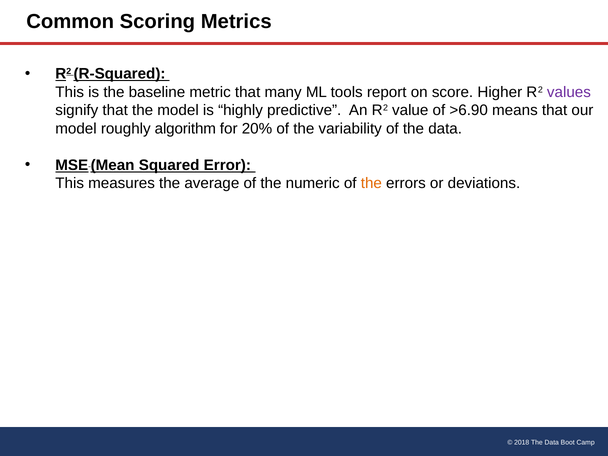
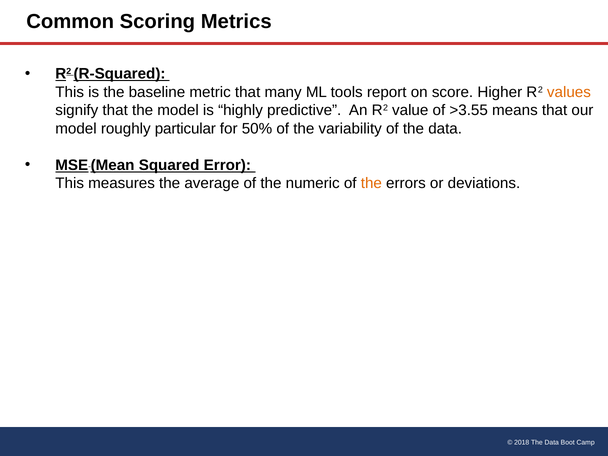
values colour: purple -> orange (569, 92)
>6.90: >6.90 -> >3.55 (469, 110)
algorithm: algorithm -> particular (185, 129)
20%: 20% -> 50% (257, 129)
